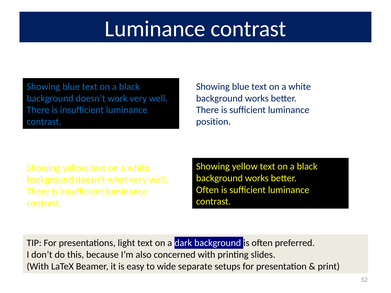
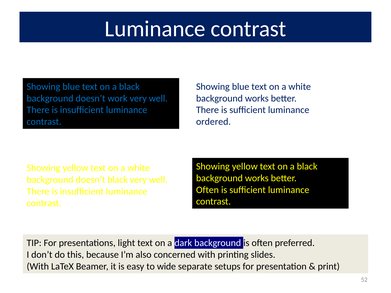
position: position -> ordered (213, 122)
doesn’t what: what -> black (118, 180)
